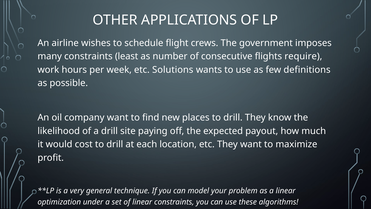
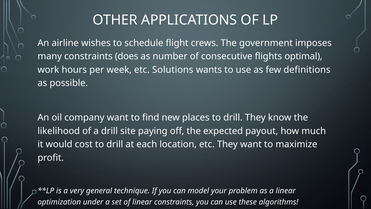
least: least -> does (127, 56)
require: require -> optimal (303, 56)
